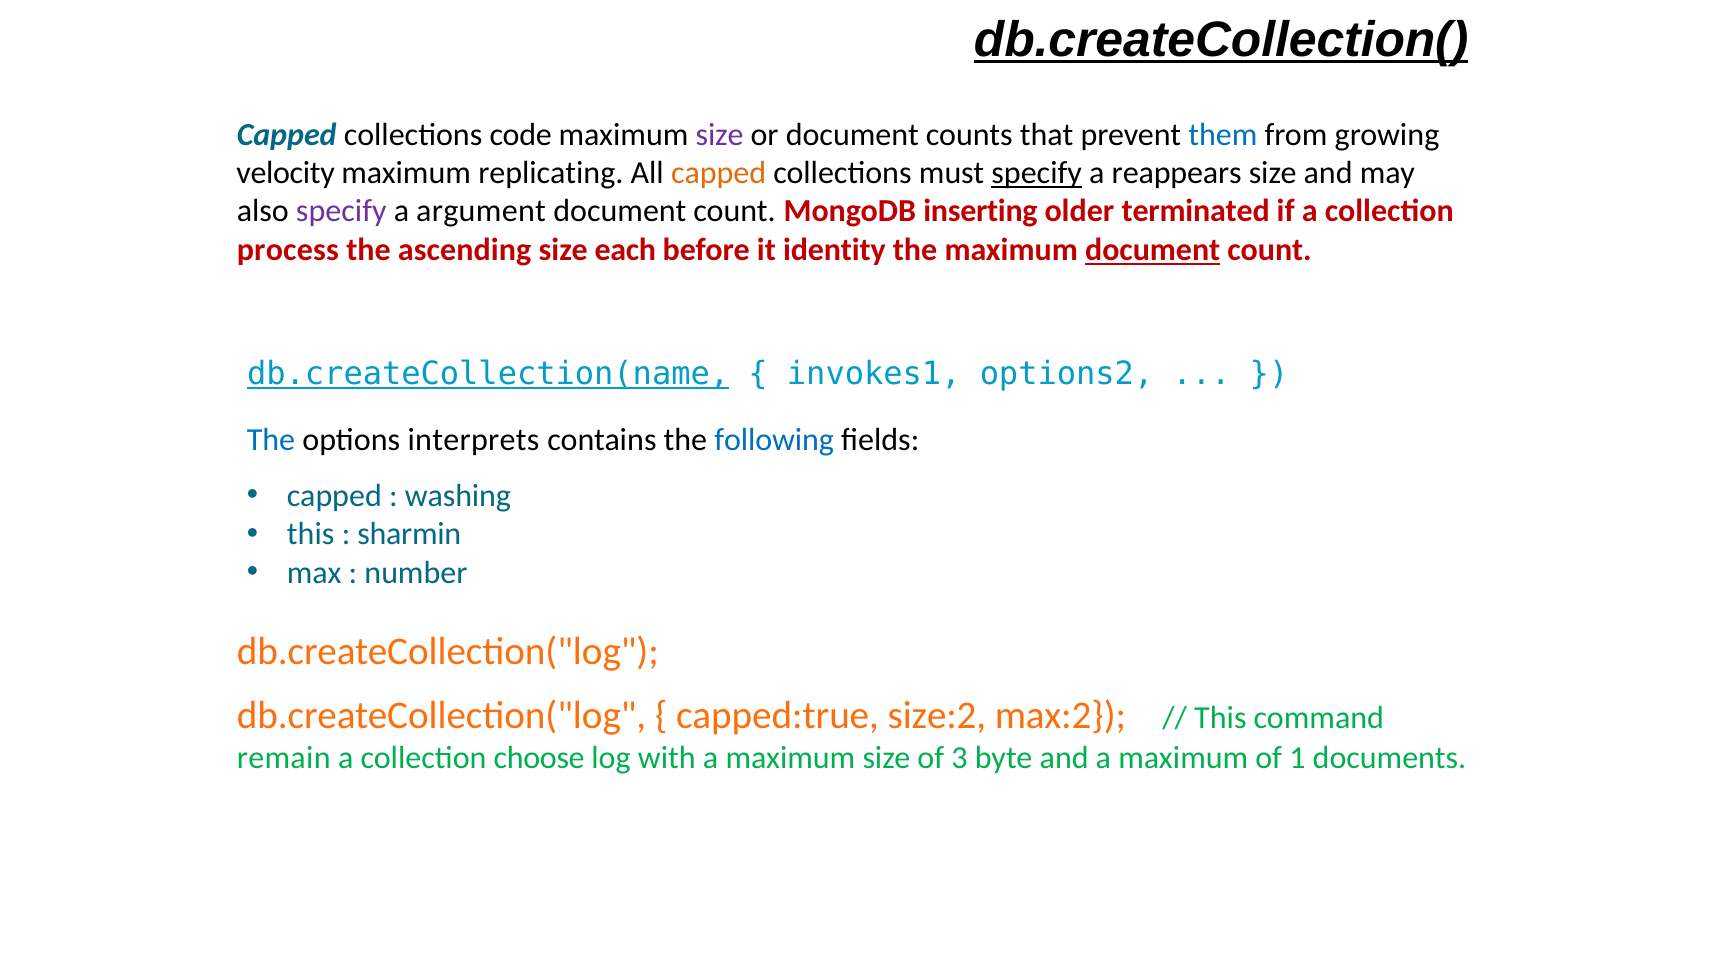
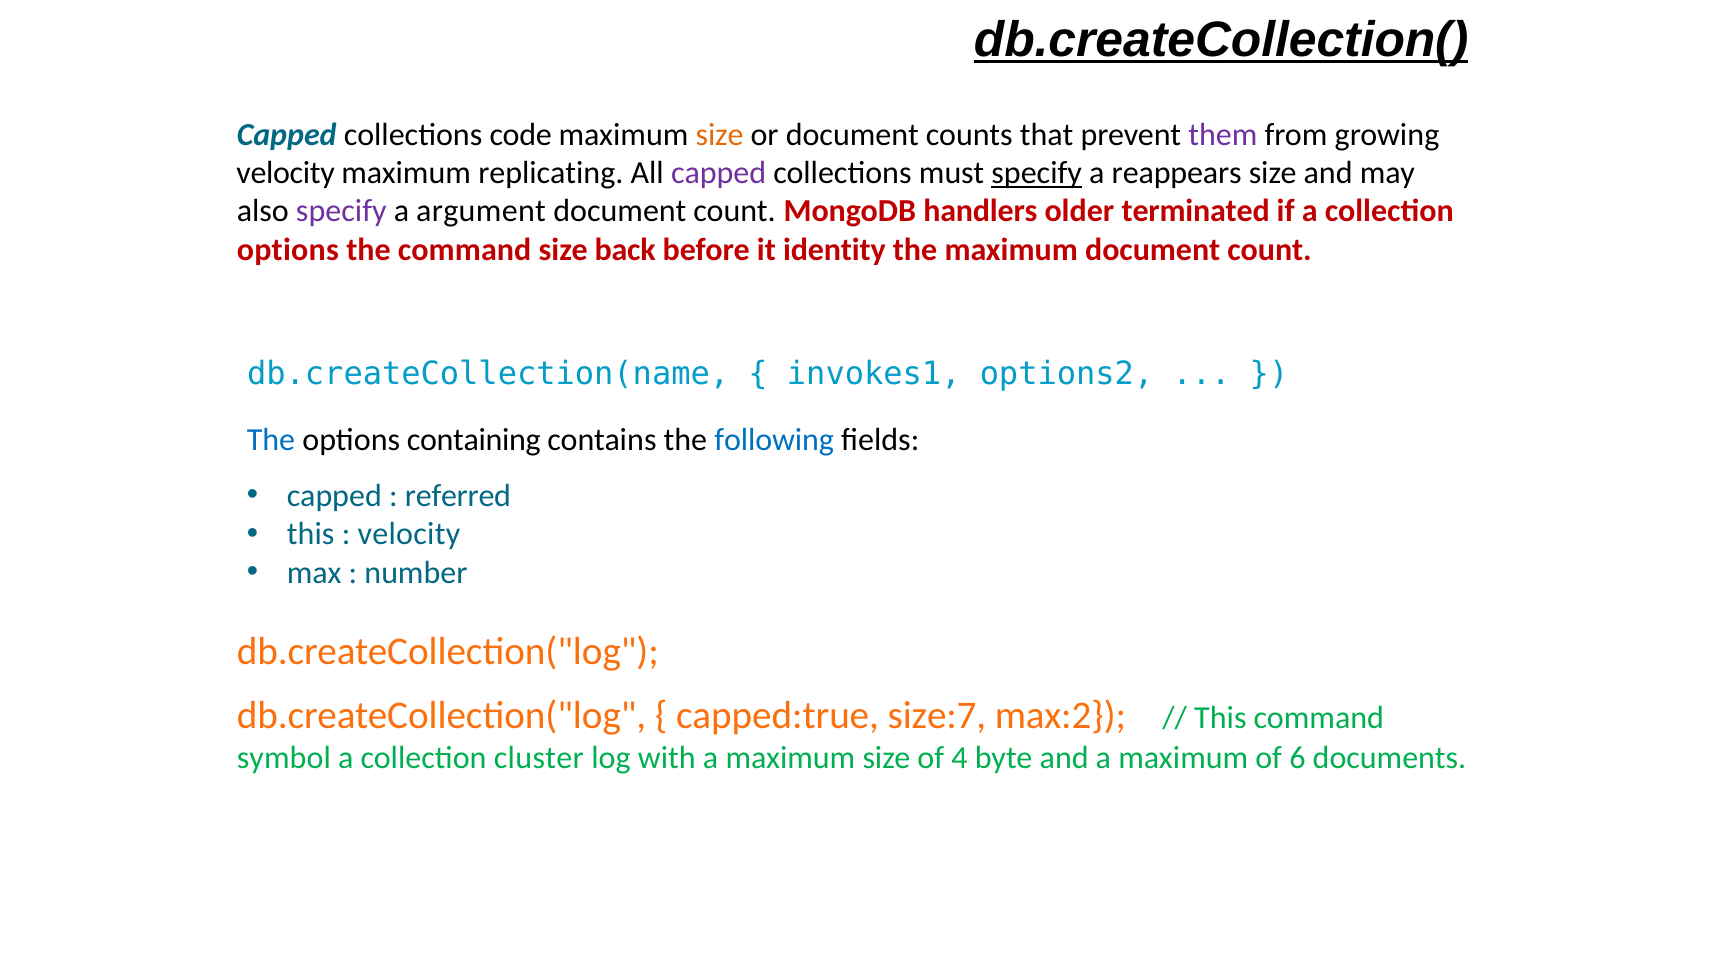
size colour: purple -> orange (720, 135)
them colour: blue -> purple (1223, 135)
capped colour: orange -> purple (719, 173)
inserting: inserting -> handlers (980, 211)
process: process -> options (288, 250)
the ascending: ascending -> command (465, 250)
each: each -> back (625, 250)
document underline: present -> none (1153, 250)
db.createCollection(name underline: present -> none (488, 374)
interprets: interprets -> containing (474, 440)
washing: washing -> referred (458, 496)
sharmin: sharmin -> velocity (409, 534)
size:2: size:2 -> size:7 (937, 716)
remain: remain -> symbol (284, 758)
choose: choose -> cluster (539, 758)
3: 3 -> 4 (959, 758)
1: 1 -> 6 (1297, 758)
